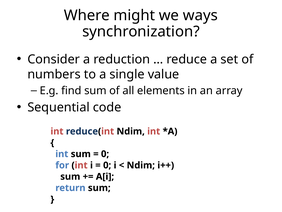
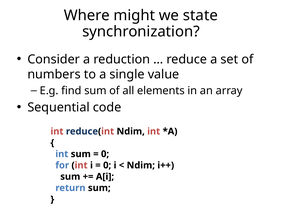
ways: ways -> state (200, 15)
